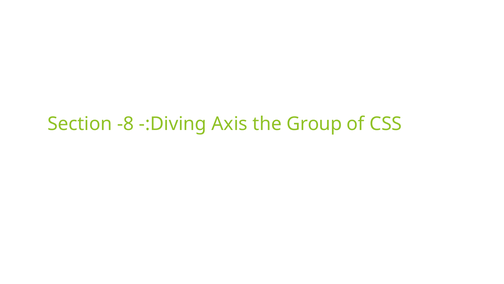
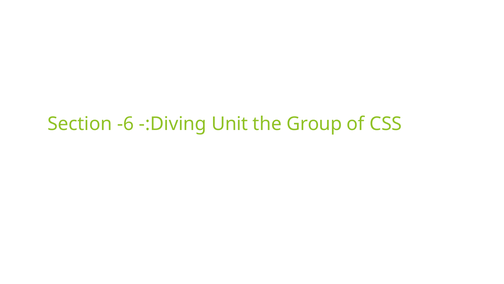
-8: -8 -> -6 (126, 124)
Axis: Axis -> Unit (230, 124)
